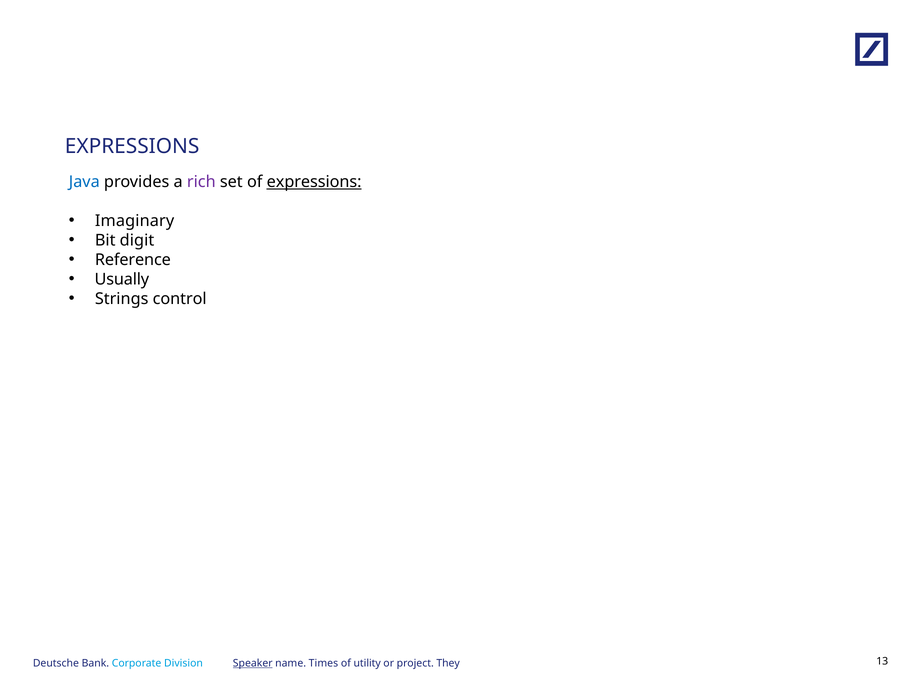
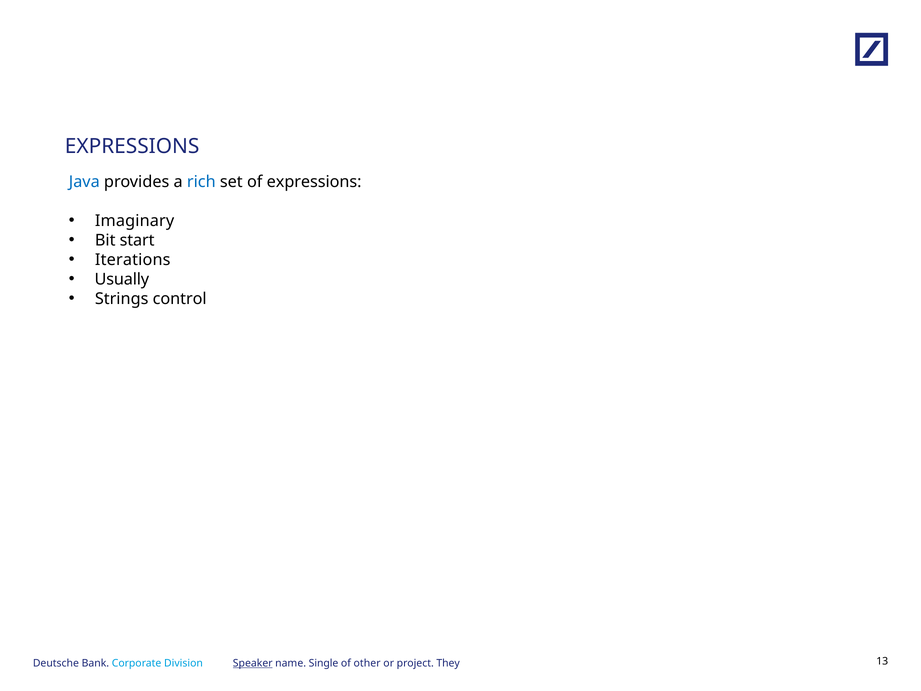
rich colour: purple -> blue (201, 182)
expressions underline: present -> none (314, 182)
digit: digit -> start (137, 240)
Reference: Reference -> Iterations (133, 260)
Times: Times -> Single (324, 663)
utility: utility -> other (367, 663)
